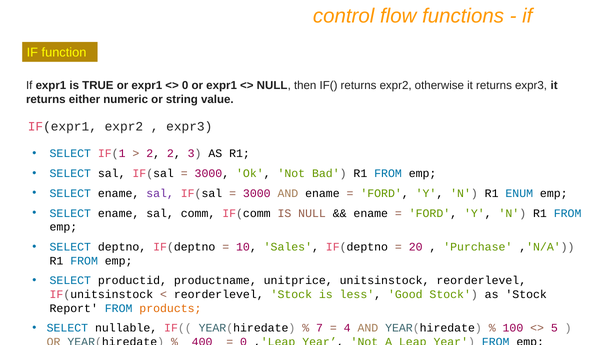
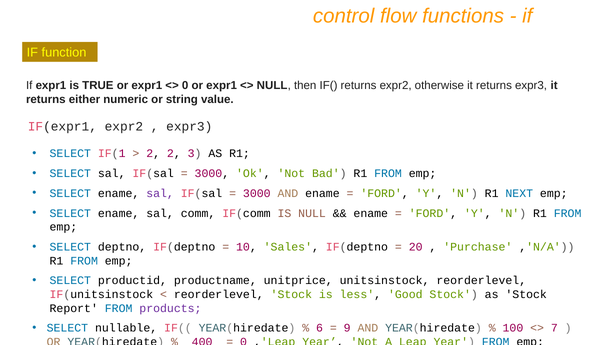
ENUM: ENUM -> NEXT (519, 194)
products colour: orange -> purple (170, 309)
7: 7 -> 6 (320, 329)
4: 4 -> 9 (347, 329)
5: 5 -> 7 (554, 329)
